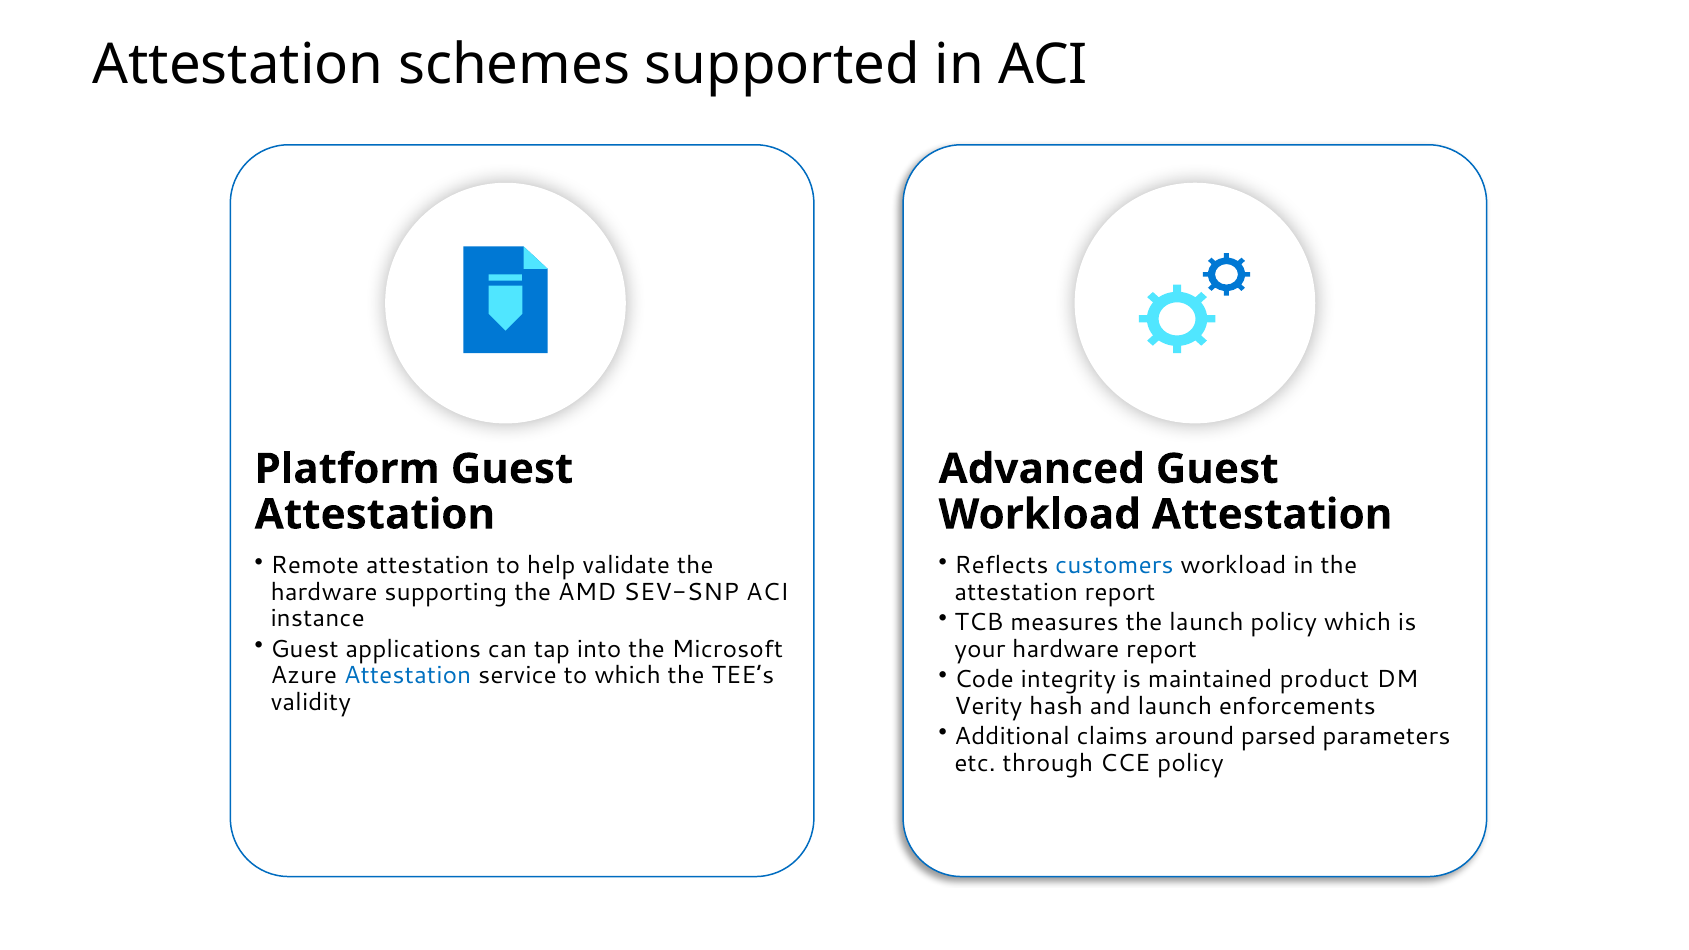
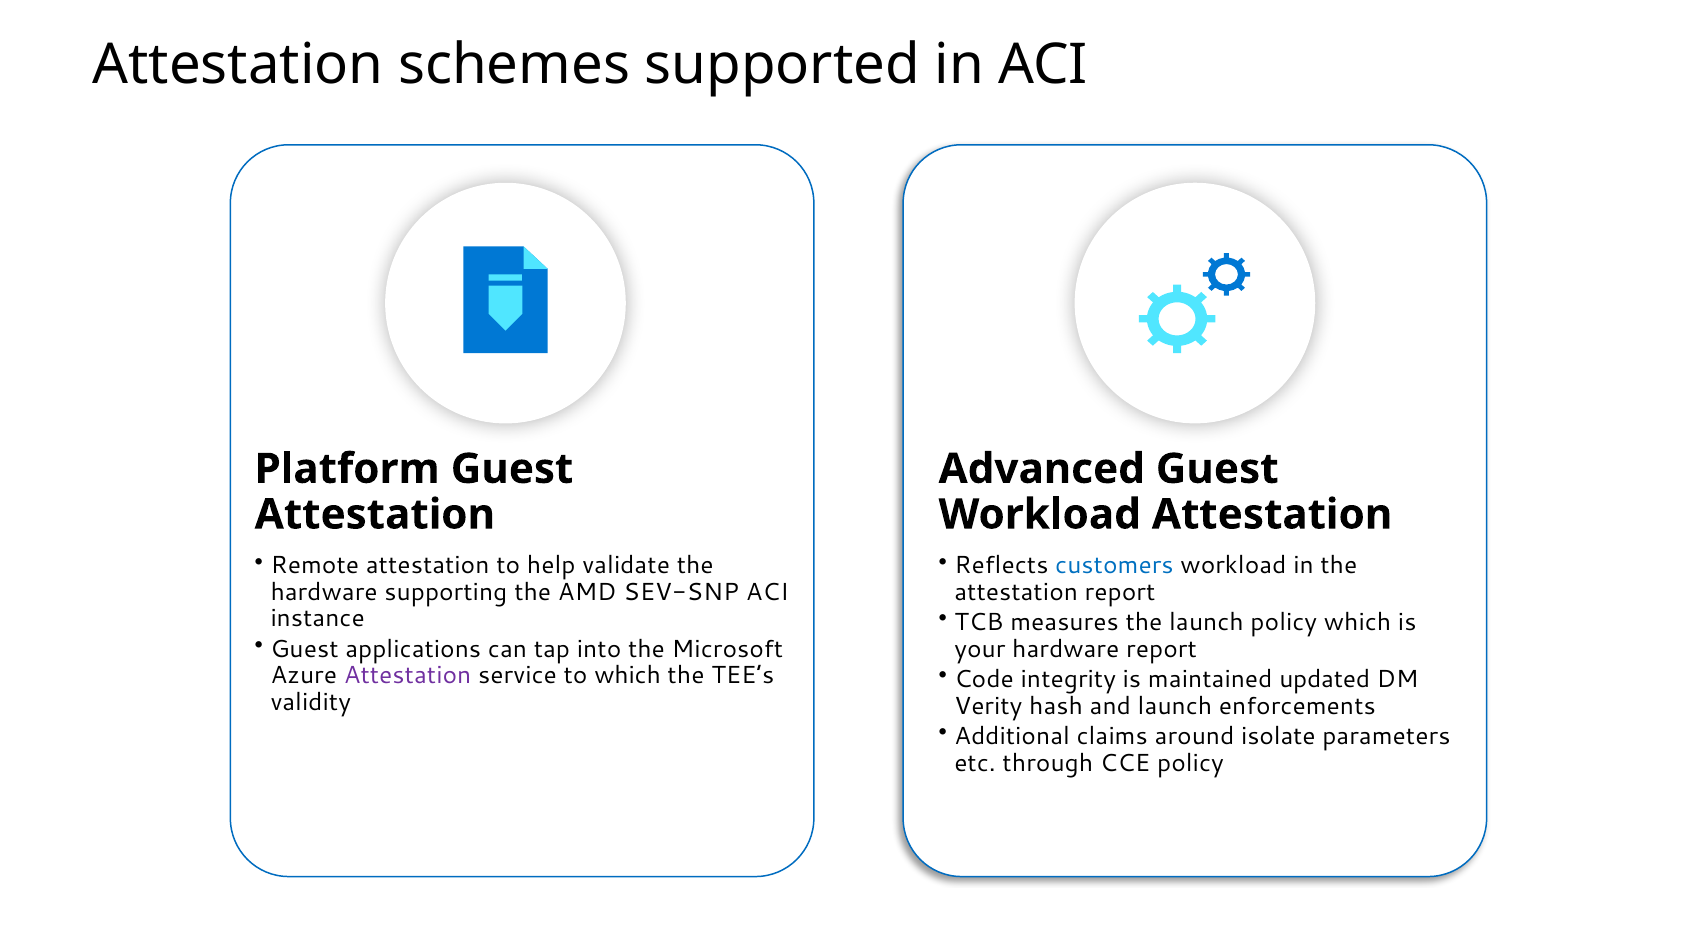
Attestation colour: blue -> purple (408, 676)
product: product -> updated (1325, 679)
parsed: parsed -> isolate (1278, 736)
